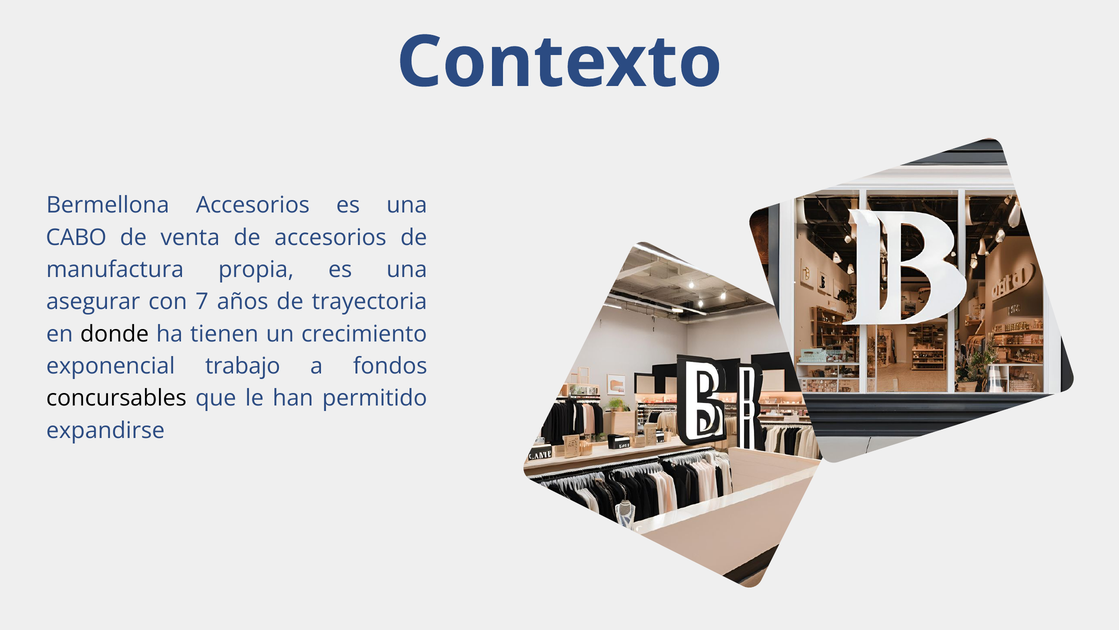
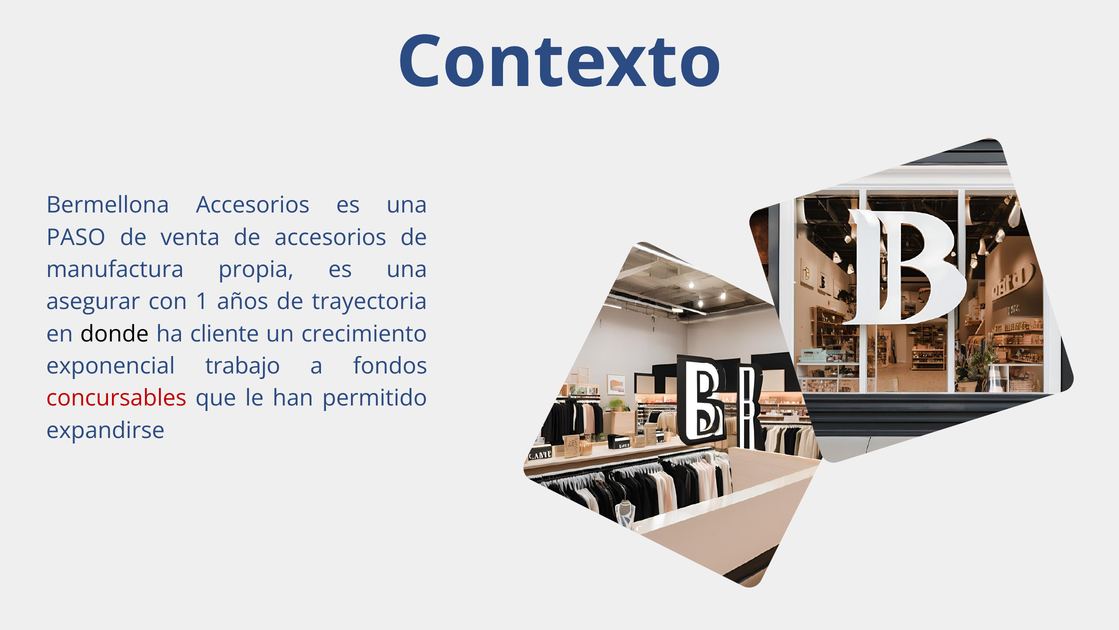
CABO: CABO -> PASO (76, 237)
7: 7 -> 1 (202, 302)
tienen: tienen -> cliente (225, 334)
concursables colour: black -> red (116, 398)
